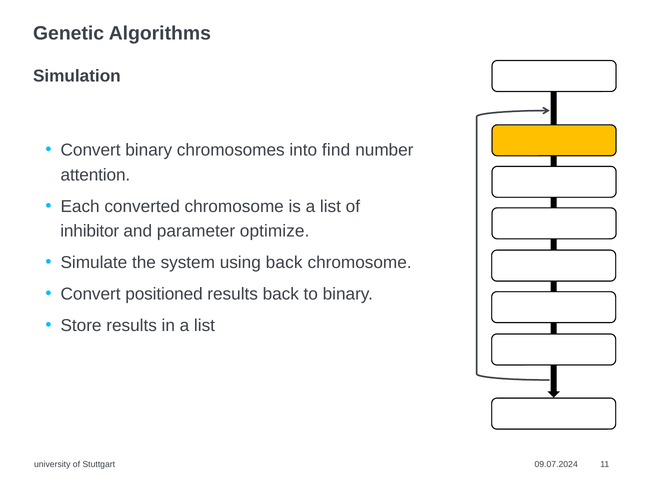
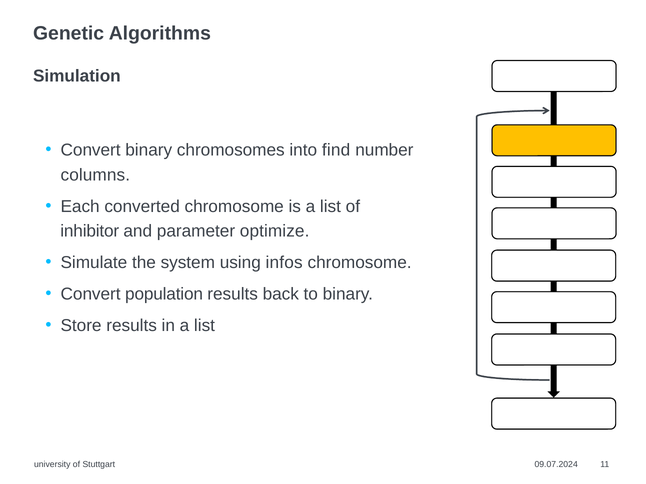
attention: attention -> columns (95, 175)
using back: back -> infos (284, 263)
positioned: positioned -> population (164, 294)
